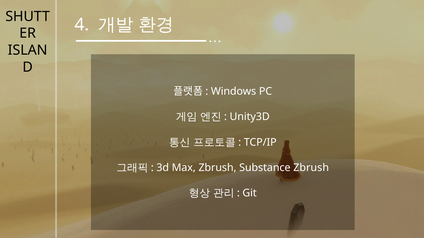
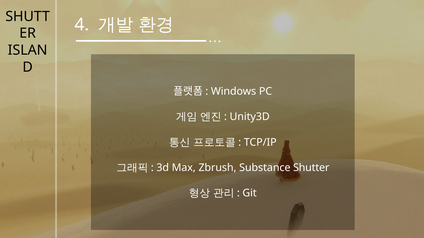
Substance Zbrush: Zbrush -> Shutter (311, 168)
